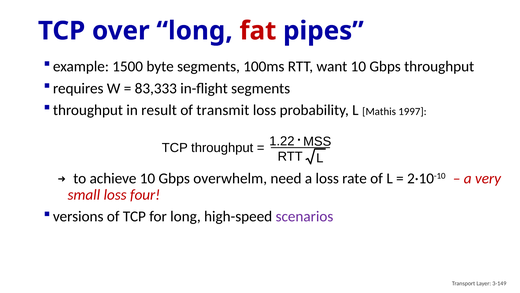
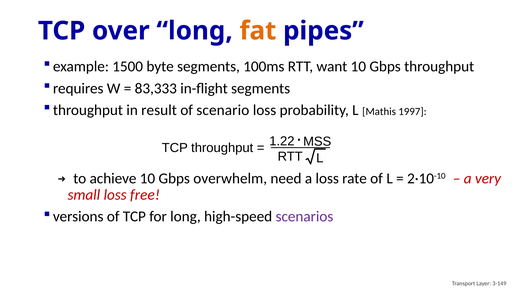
fat colour: red -> orange (258, 31)
transmit: transmit -> scenario (223, 110)
four: four -> free (145, 194)
